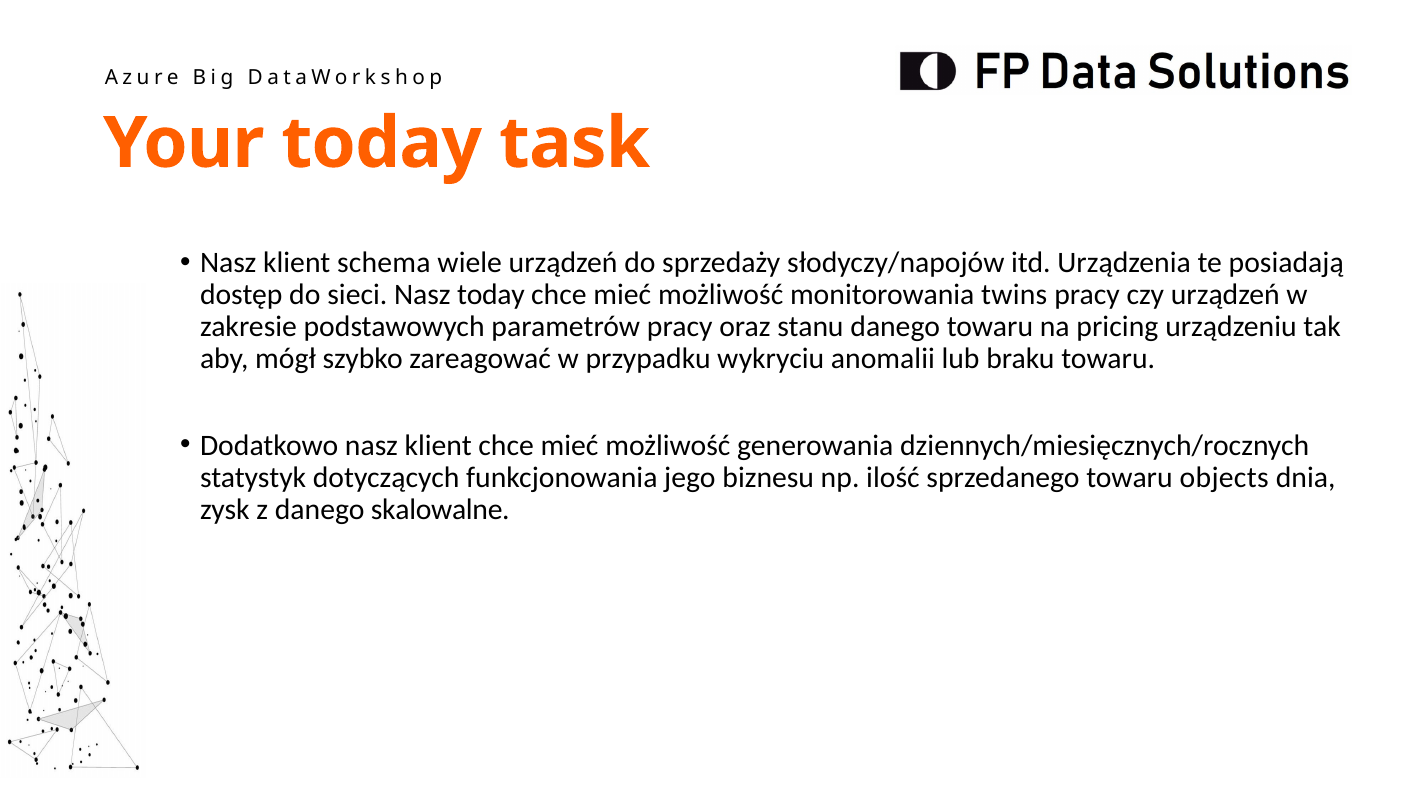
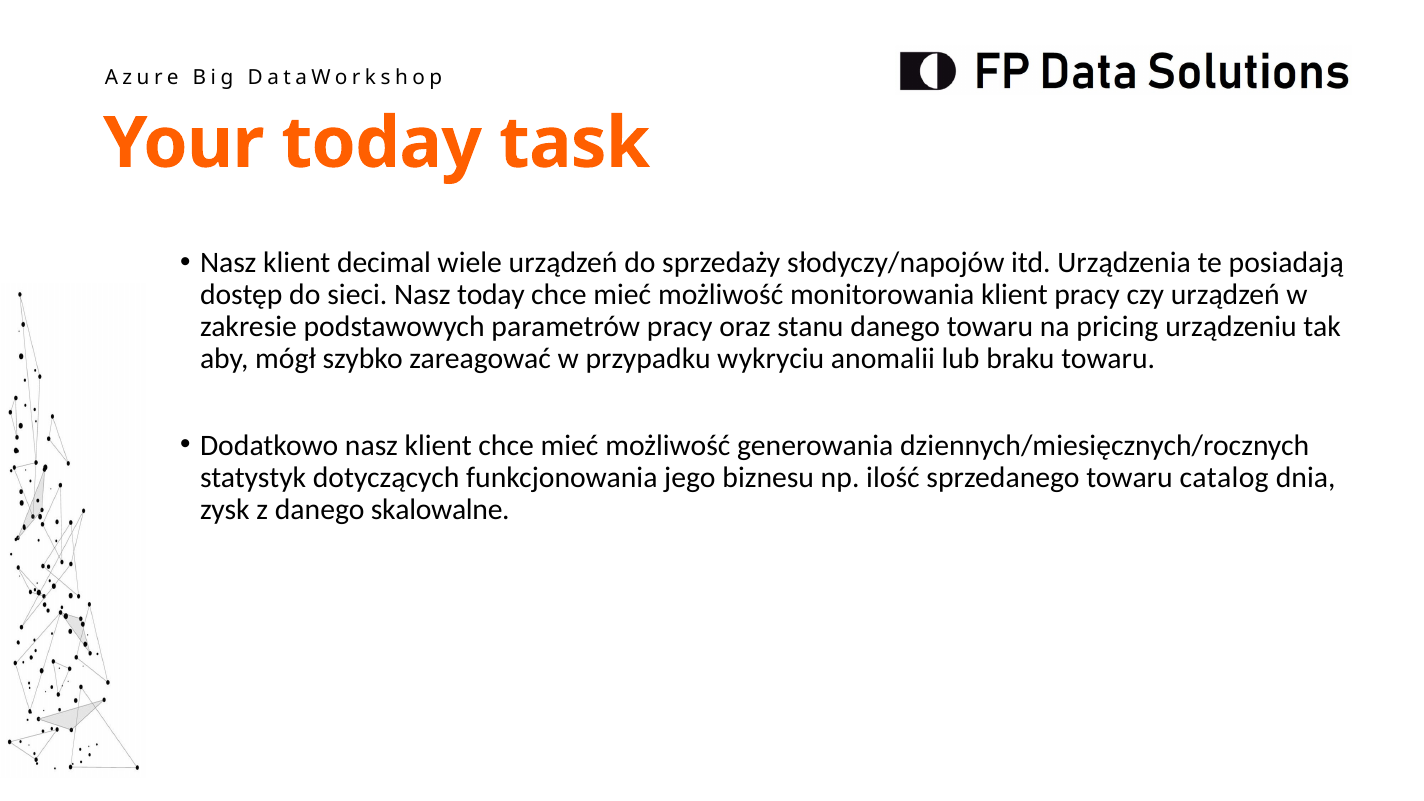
schema: schema -> decimal (384, 263)
monitorowania twins: twins -> klient (1014, 295)
objects: objects -> catalog (1224, 477)
